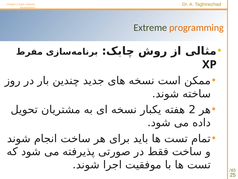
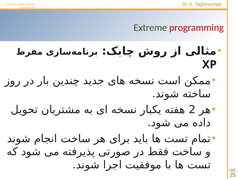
programming colour: orange -> red (196, 28)
